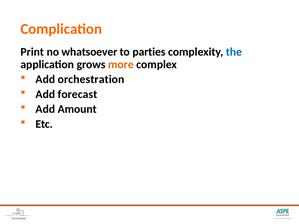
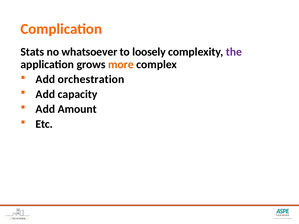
Print: Print -> Stats (32, 52)
parties: parties -> loosely (149, 52)
the colour: blue -> purple (234, 52)
forecast: forecast -> capacity (78, 94)
